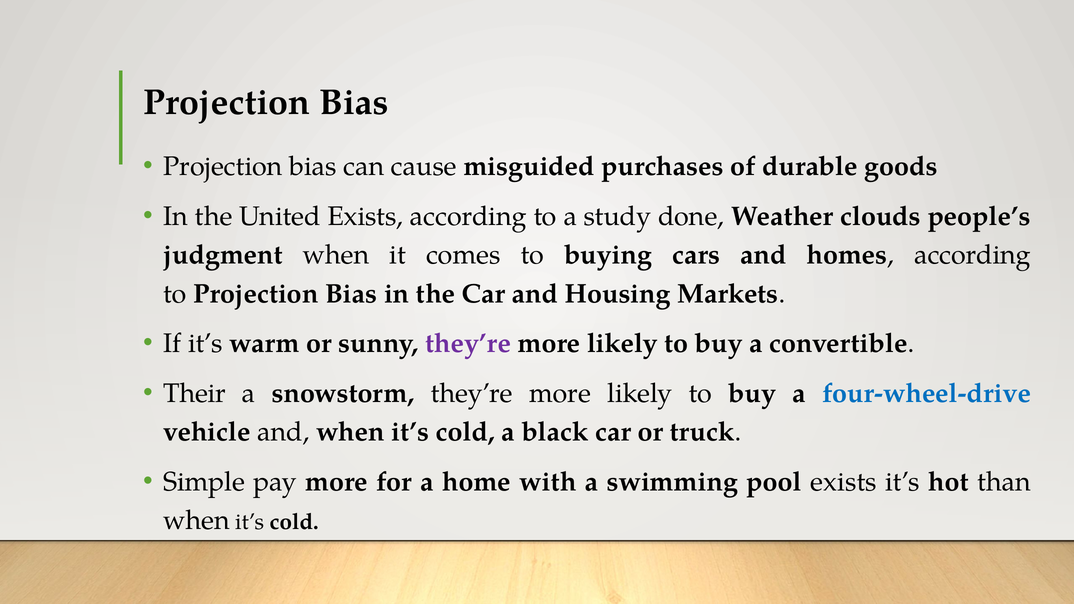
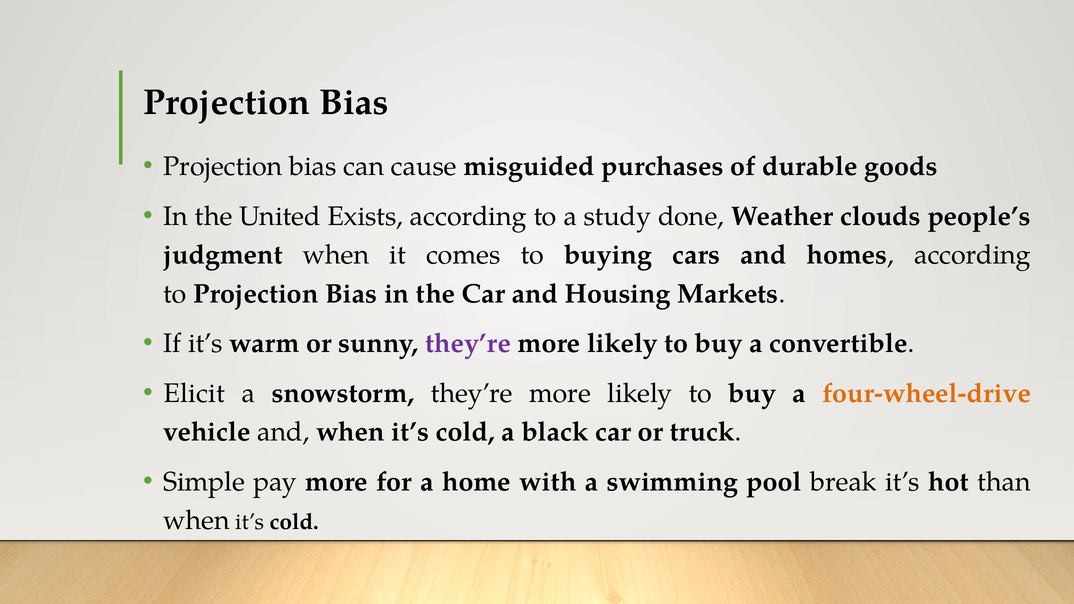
Their: Their -> Elicit (194, 393)
four-wheel-drive colour: blue -> orange (926, 393)
pool exists: exists -> break (844, 482)
